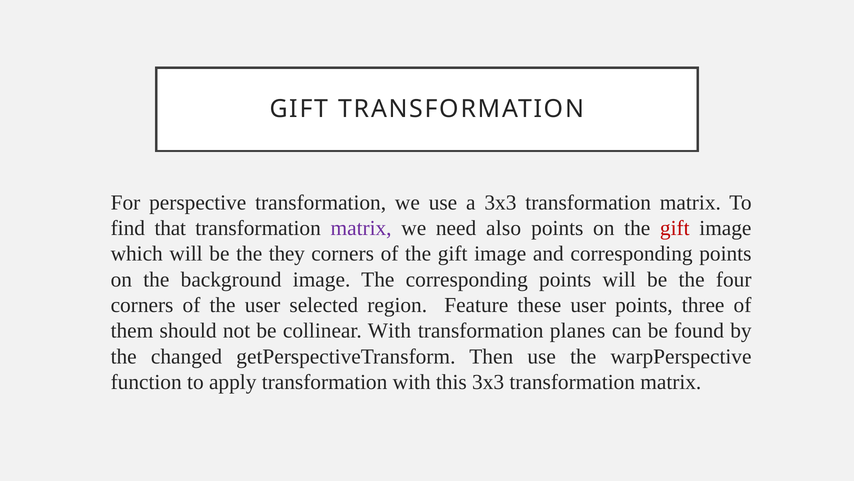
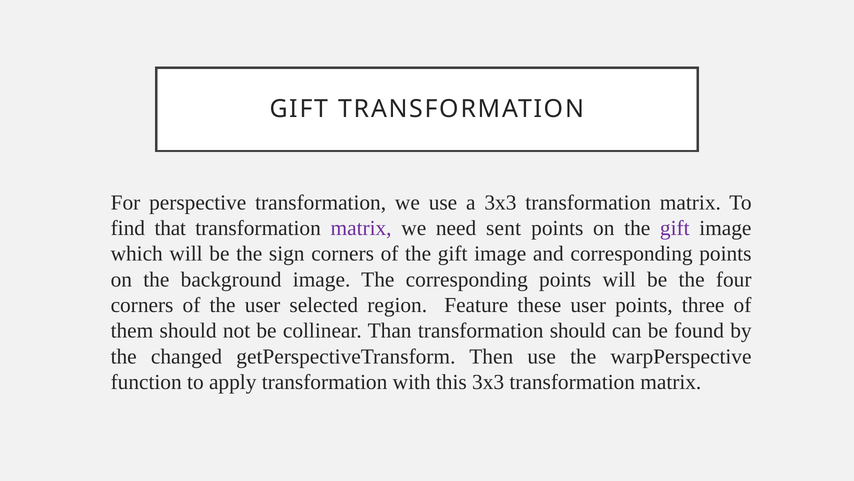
also: also -> sent (504, 228)
gift colour: red -> purple (675, 228)
they: they -> sign (287, 254)
collinear With: With -> Than (390, 330)
transformation planes: planes -> should (578, 330)
